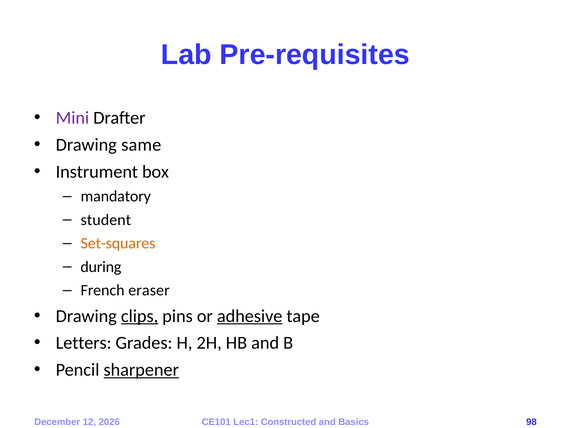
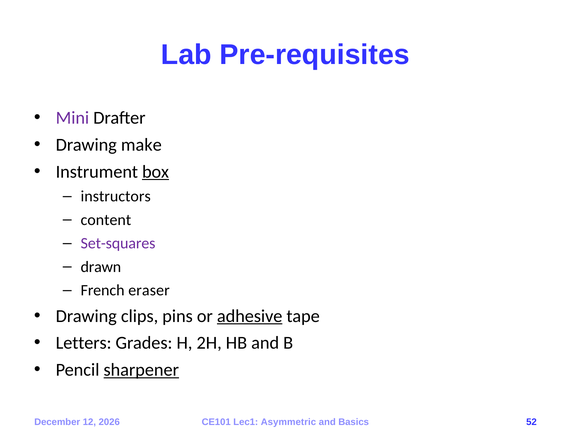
same: same -> make (141, 145)
box underline: none -> present (156, 172)
mandatory: mandatory -> instructors (116, 197)
student: student -> content (106, 220)
Set-squares colour: orange -> purple (118, 244)
during: during -> drawn (101, 267)
clips underline: present -> none (140, 316)
Constructed: Constructed -> Asymmetric (288, 422)
98: 98 -> 52 (531, 422)
